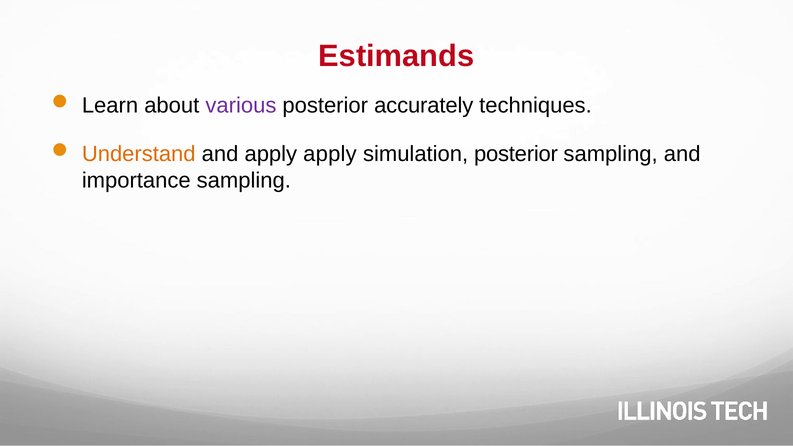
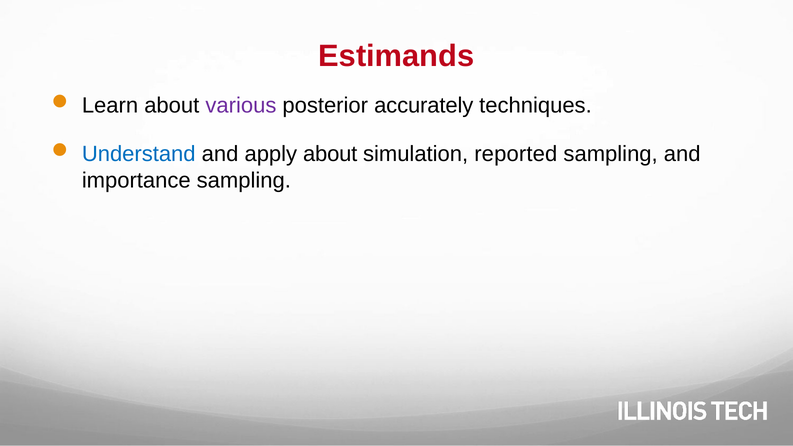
Understand colour: orange -> blue (139, 154)
apply apply: apply -> about (330, 154)
simulation posterior: posterior -> reported (516, 154)
